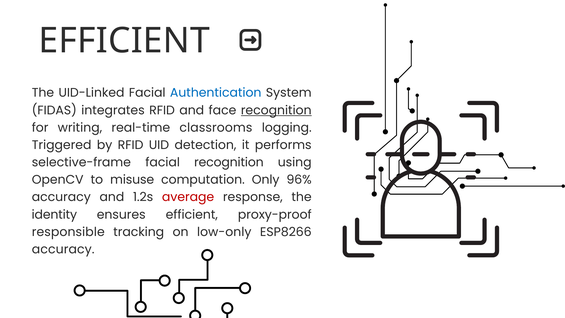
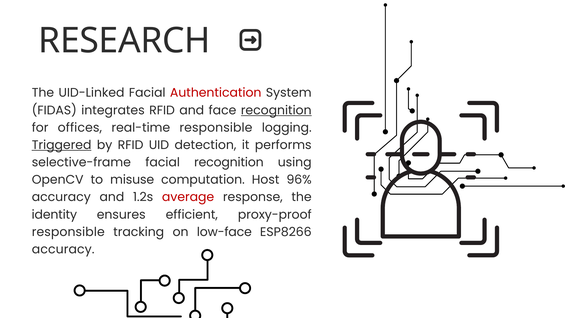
EFFICIENT: EFFICIENT -> RESEARCH (124, 41)
Authentication colour: blue -> red (216, 93)
writing: writing -> offices (80, 128)
real-time classrooms: classrooms -> responsible (216, 128)
Triggered underline: none -> present (62, 145)
Only: Only -> Host (266, 180)
low-only: low-only -> low-face (224, 232)
